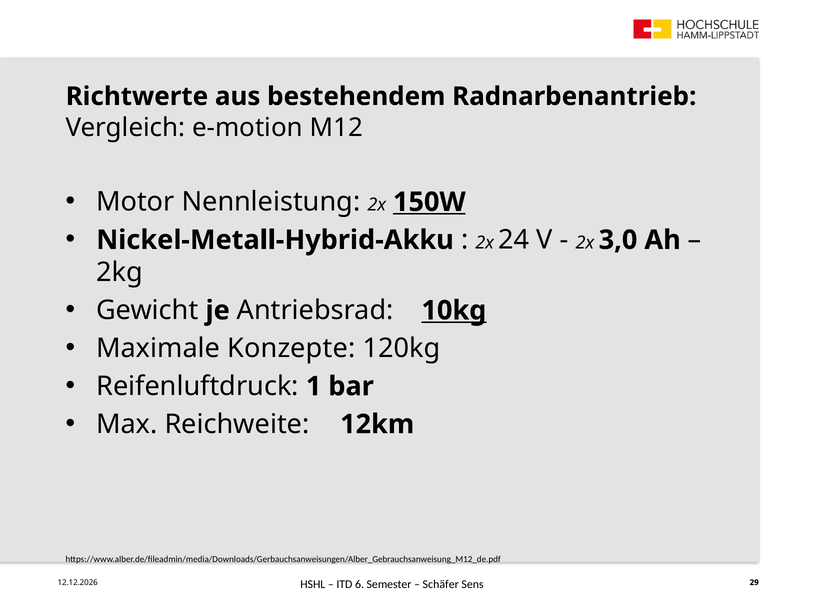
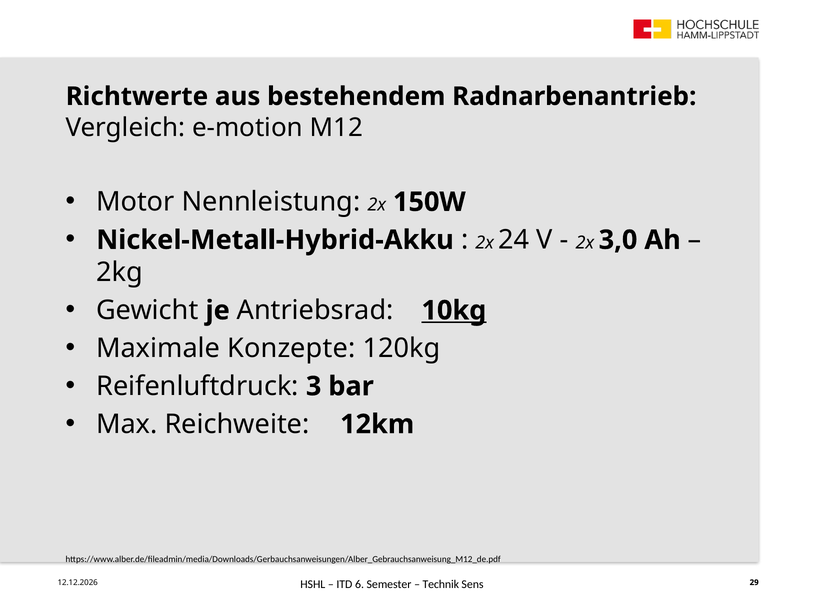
150W underline: present -> none (429, 202)
1: 1 -> 3 (314, 386)
Schäfer: Schäfer -> Technik (441, 584)
